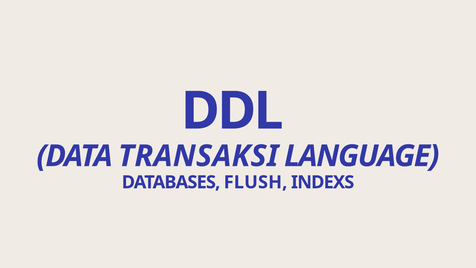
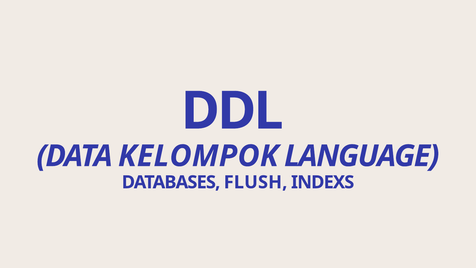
TRANSAKSI: TRANSAKSI -> KELOMPOK (198, 156)
